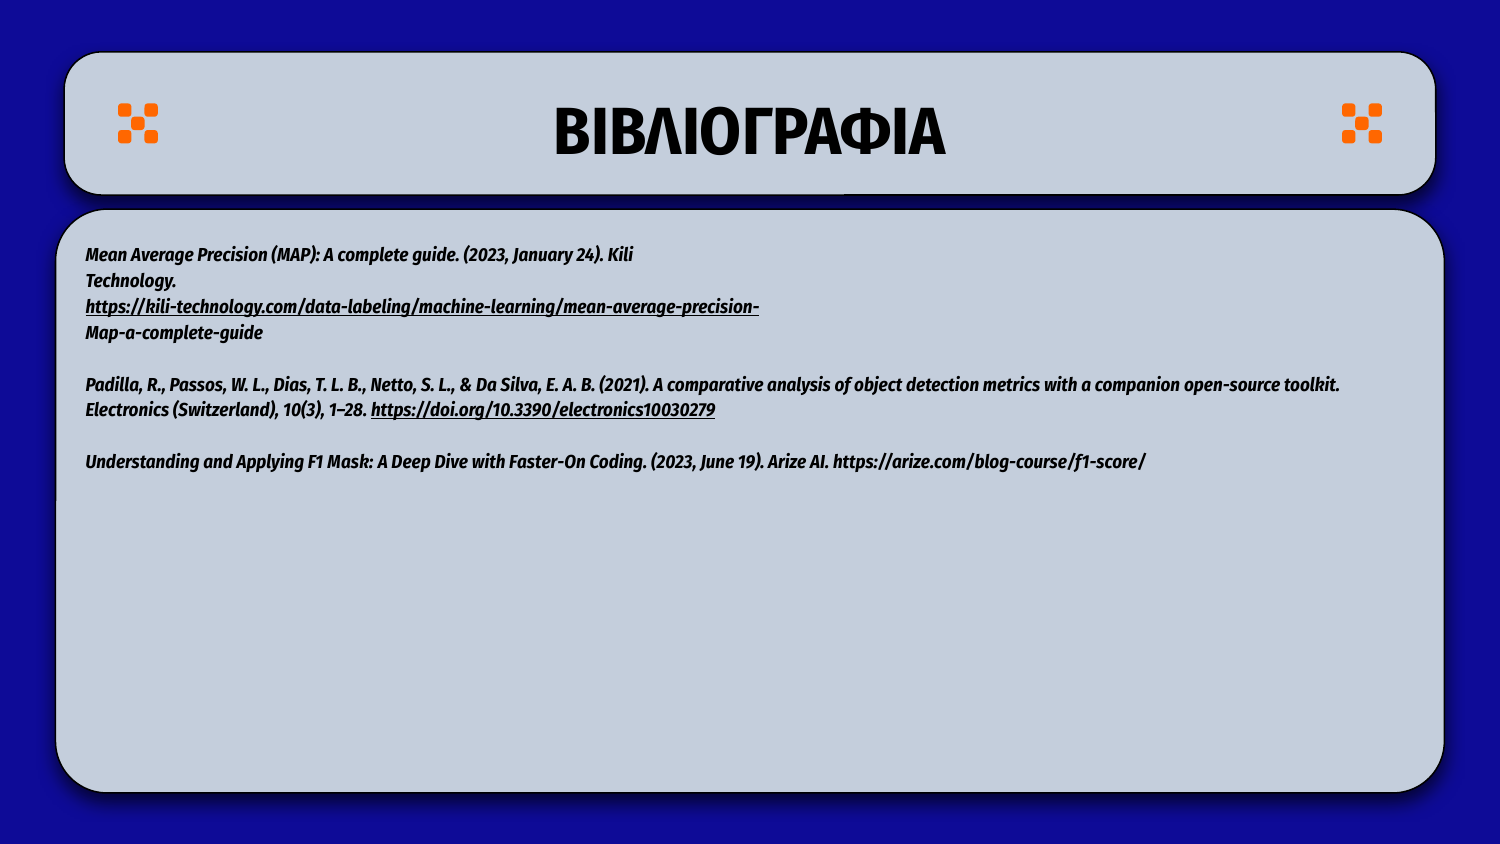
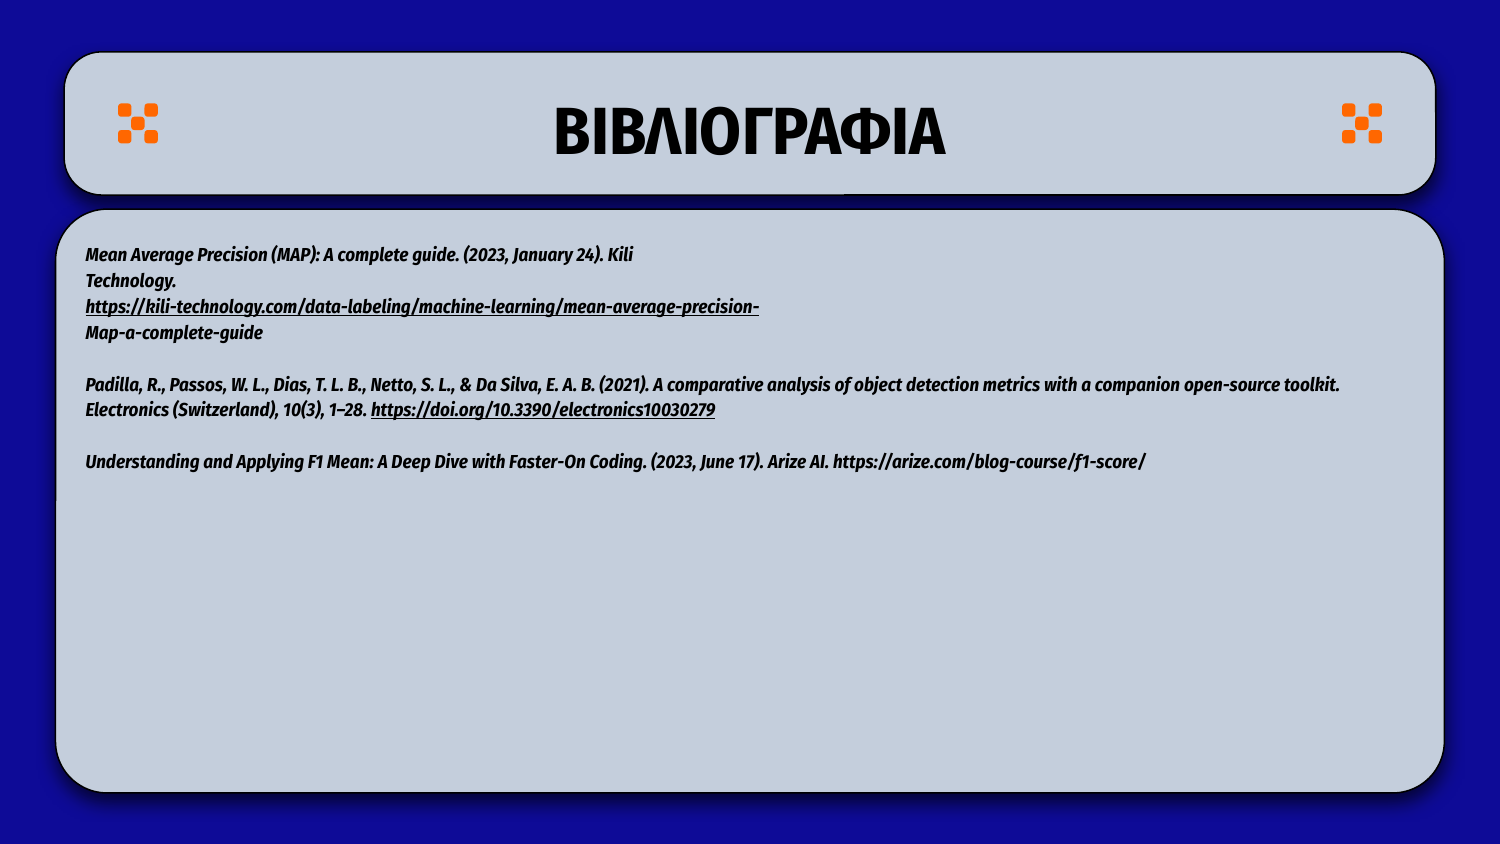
F1 Mask: Mask -> Mean (351, 463)
19: 19 -> 17 (751, 463)
